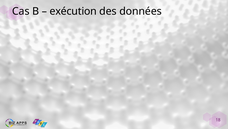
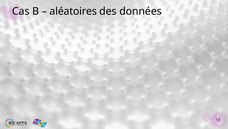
exécution: exécution -> aléatoires (73, 11)
